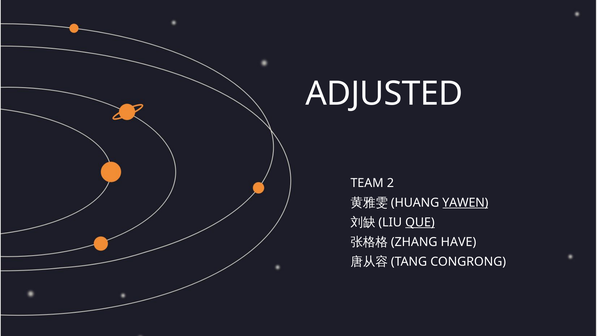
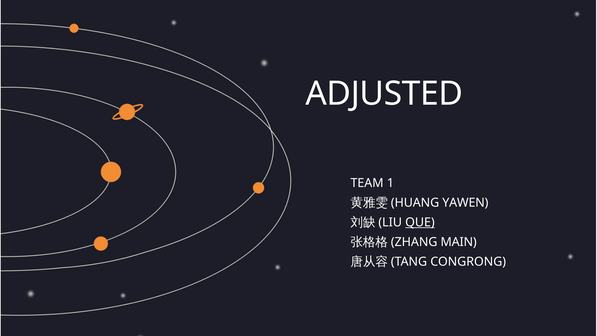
2: 2 -> 1 (390, 183)
YAWEN underline: present -> none (465, 202)
HAVE: HAVE -> MAIN (459, 242)
